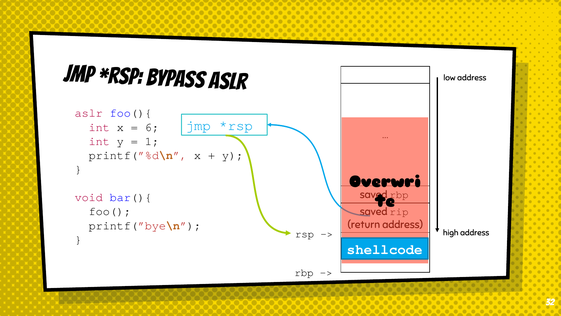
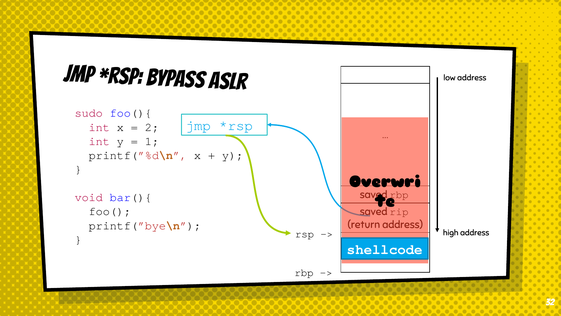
aslr: aslr -> sudo (89, 113)
6: 6 -> 2 (152, 127)
